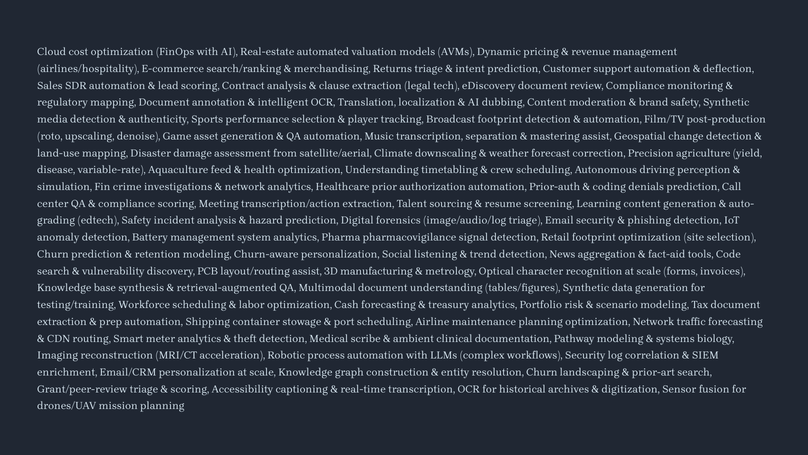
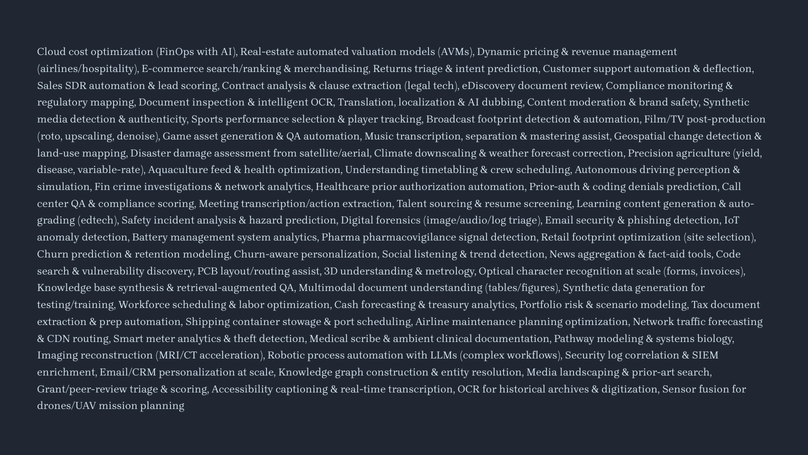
annotation: annotation -> inspection (219, 102)
3D manufacturing: manufacturing -> understanding (376, 271)
resolution Churn: Churn -> Media (542, 372)
